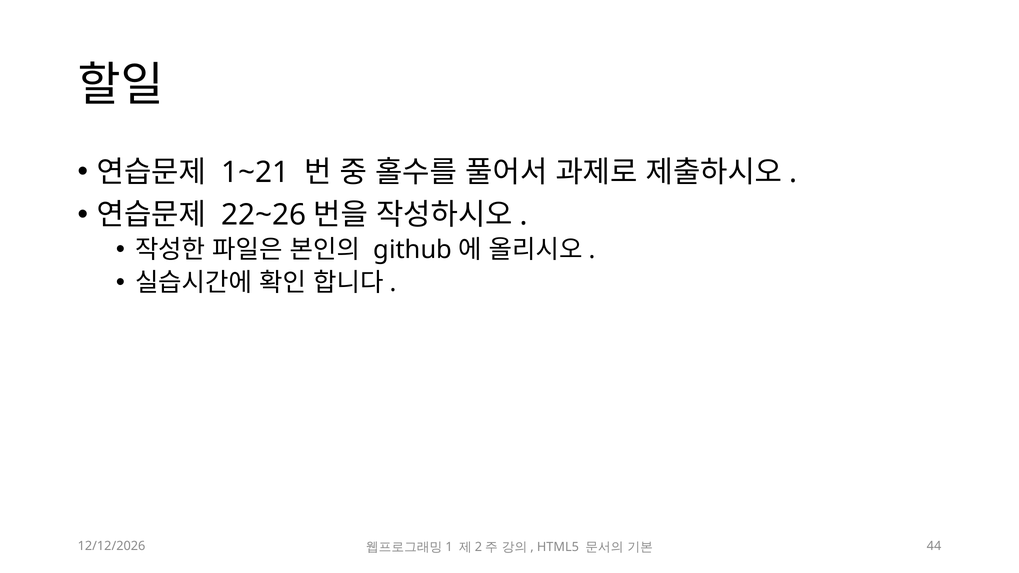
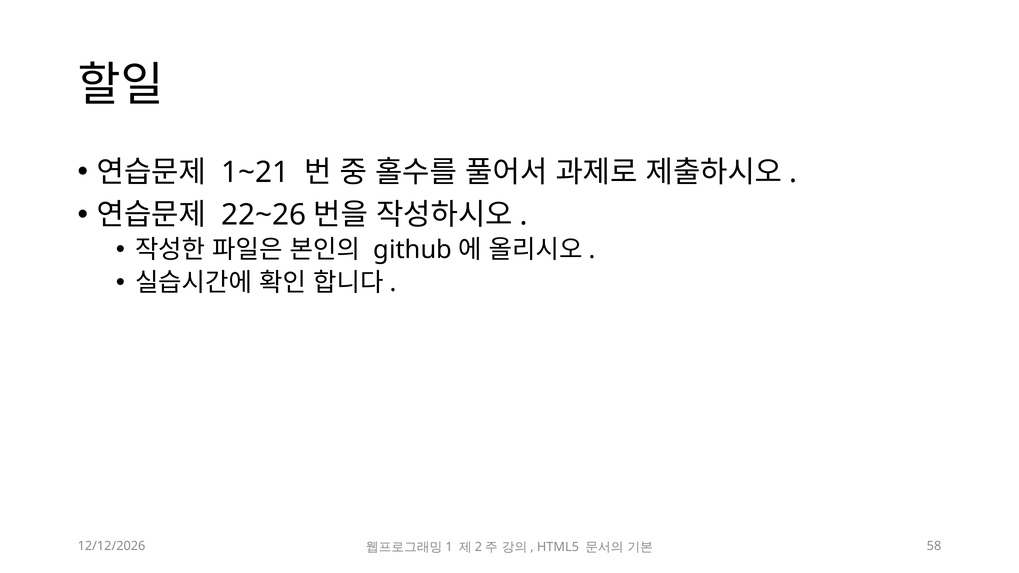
44: 44 -> 58 (934, 546)
